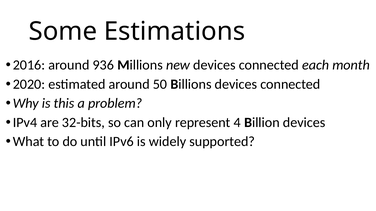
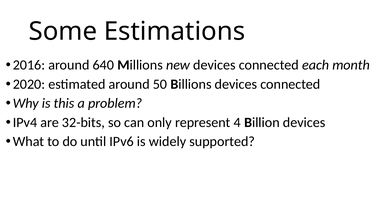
936: 936 -> 640 (103, 65)
